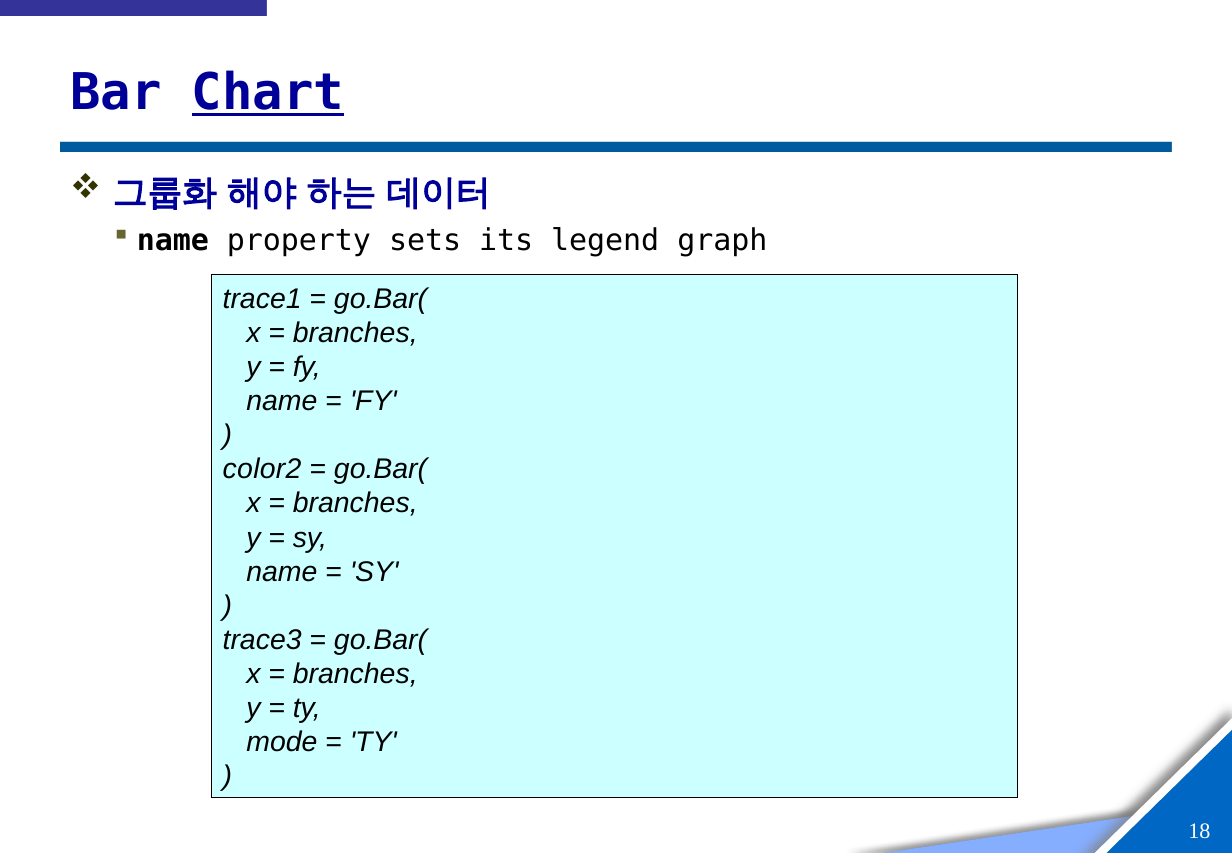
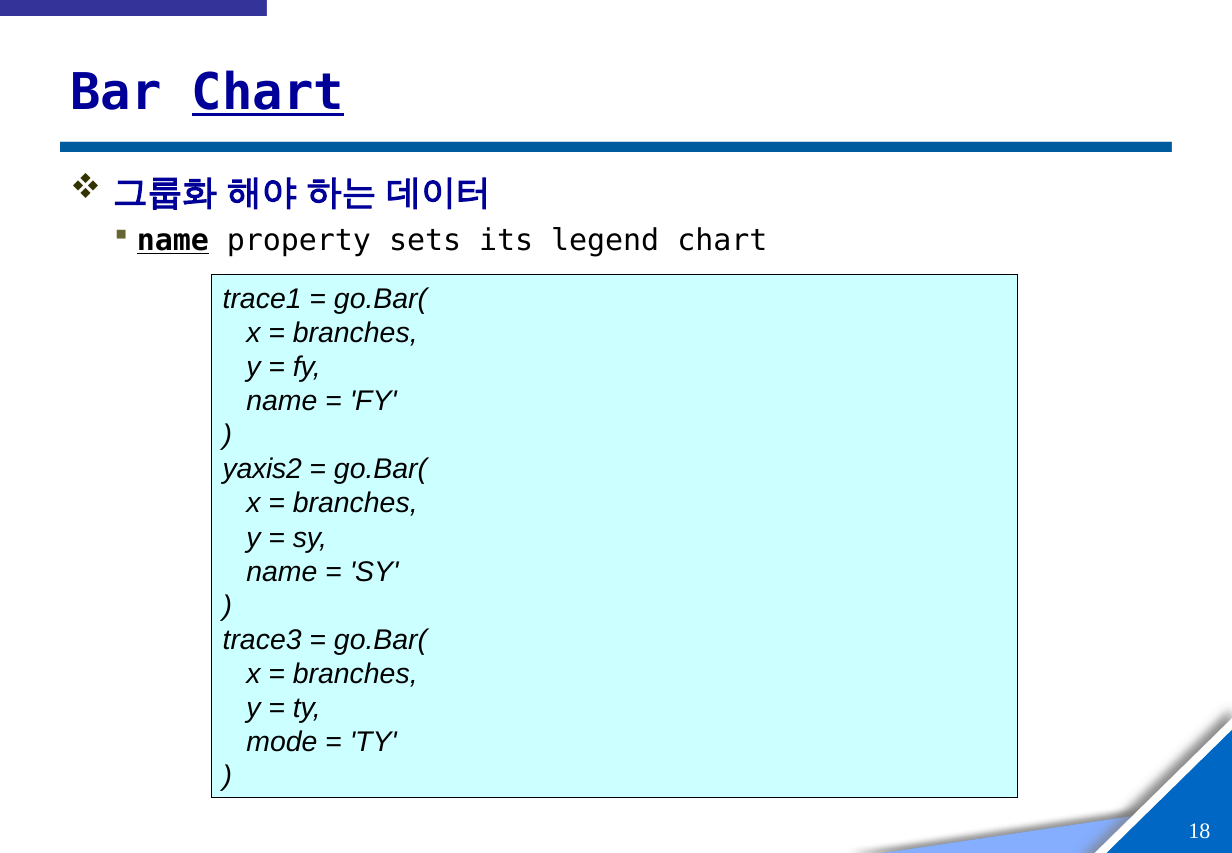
name underline: none -> present (173, 241)
legend graph: graph -> chart (722, 241)
color2: color2 -> yaxis2 (262, 469)
